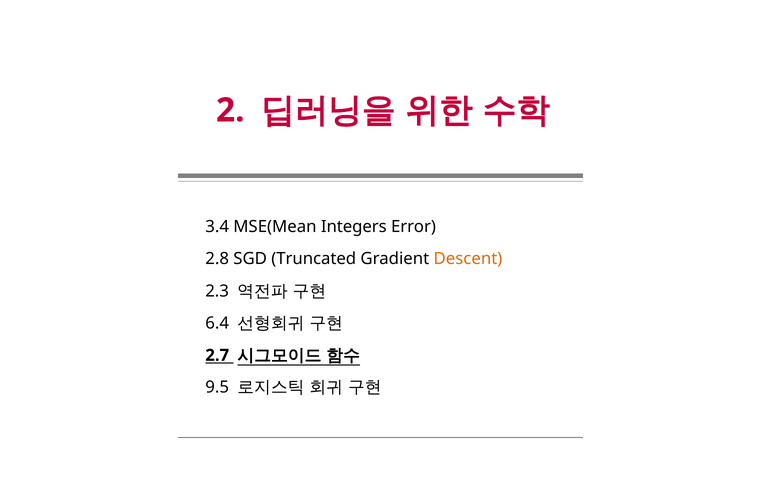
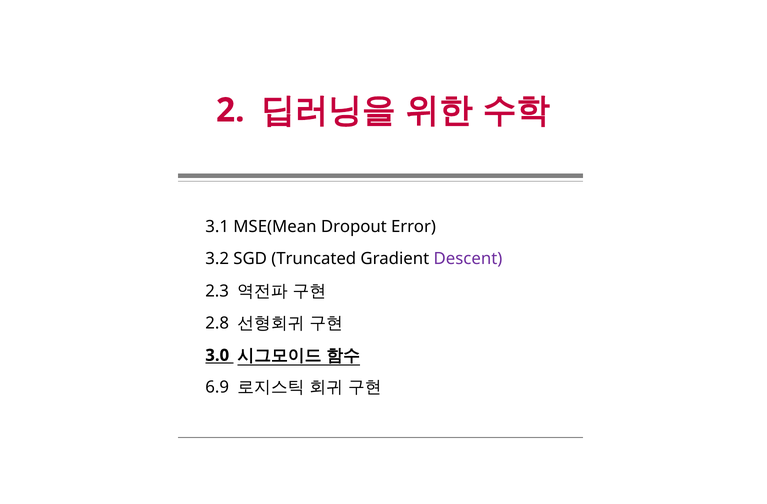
3.4: 3.4 -> 3.1 (217, 227)
Integers: Integers -> Dropout (354, 227)
2.8: 2.8 -> 3.2 (217, 259)
Descent colour: orange -> purple (468, 259)
6.4: 6.4 -> 2.8 (217, 323)
2.7: 2.7 -> 3.0 (217, 355)
9.5: 9.5 -> 6.9 (217, 387)
